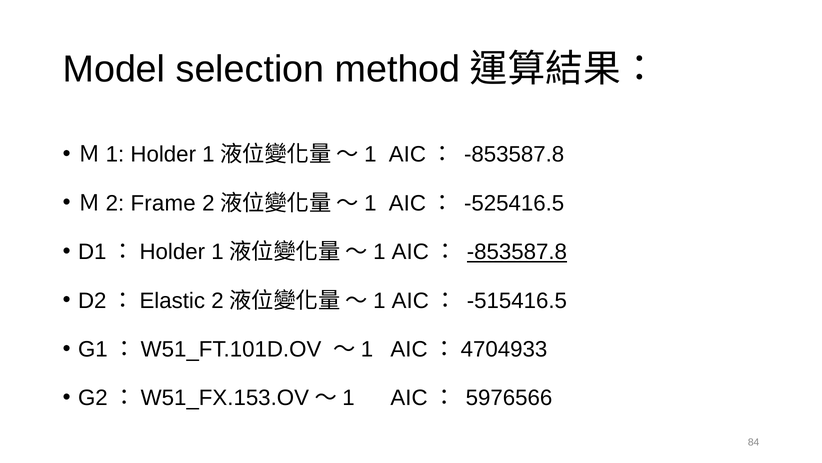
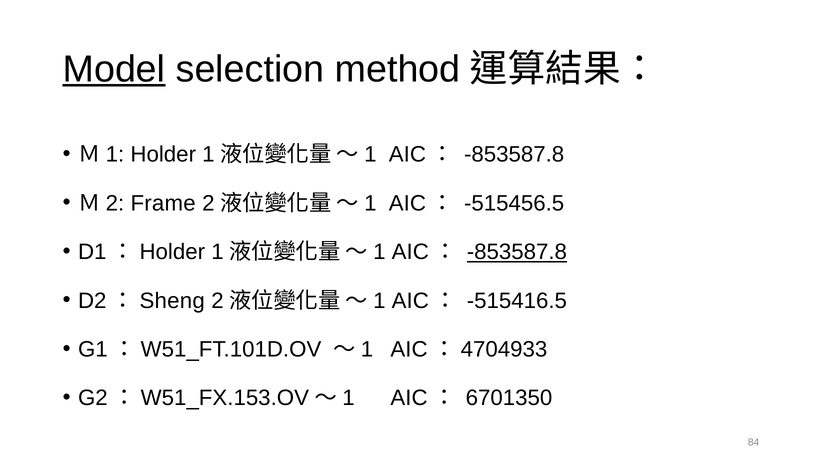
Model underline: none -> present (114, 69)
-525416.5: -525416.5 -> -515456.5 (514, 203)
Elastic: Elastic -> Sheng (172, 300)
5976566: 5976566 -> 6701350 (509, 398)
